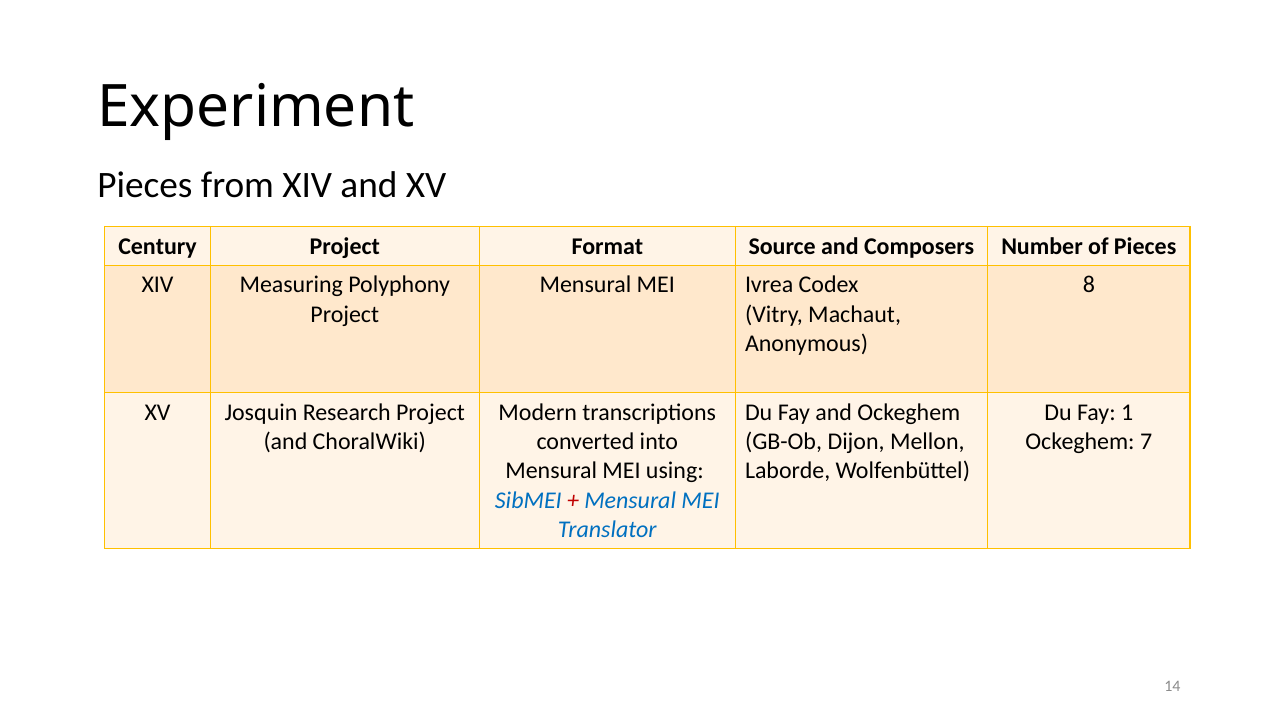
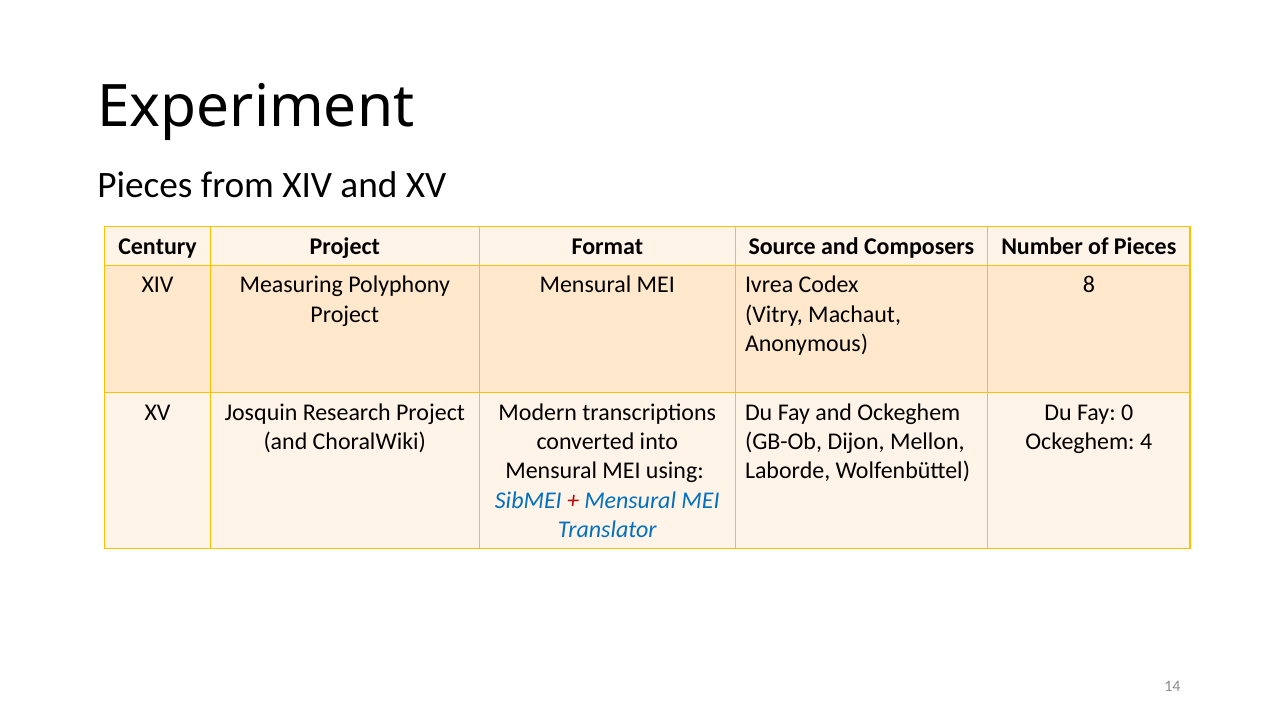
1: 1 -> 0 (1127, 412)
7: 7 -> 4 (1146, 442)
